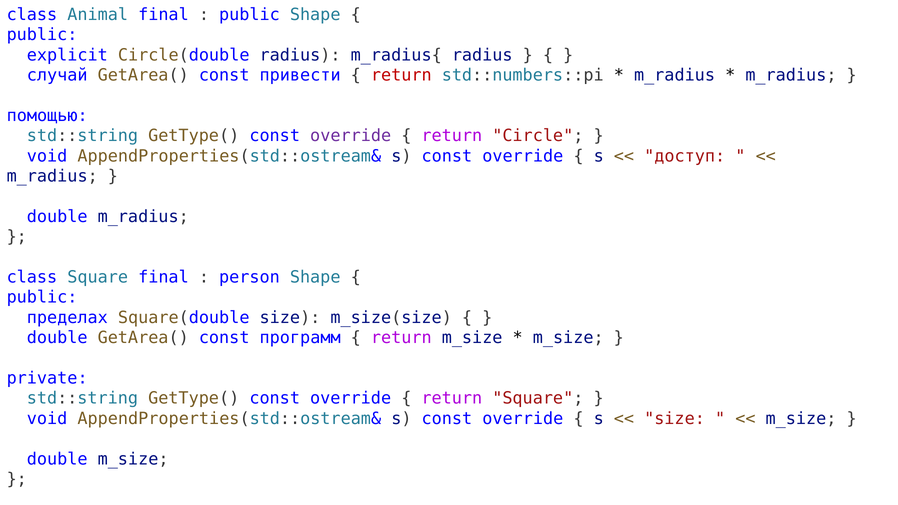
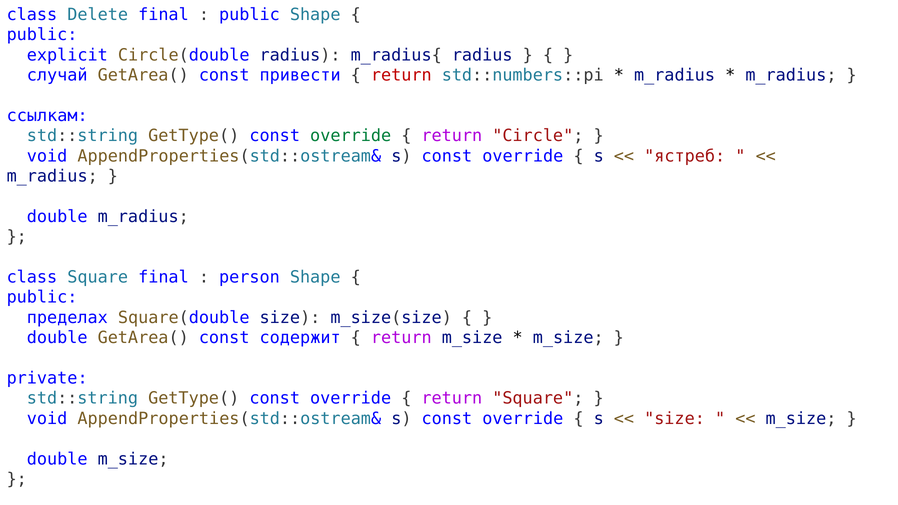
Animal: Animal -> Delete (98, 15)
помощью: помощью -> ссылкам (47, 116)
override colour: purple -> green (351, 136)
доступ: доступ -> ястреб (685, 156)
программ: программ -> содержит (300, 338)
